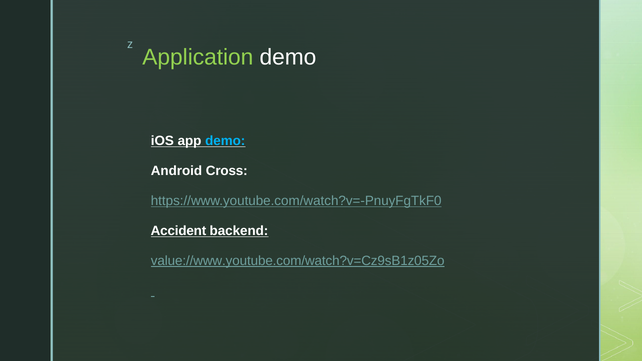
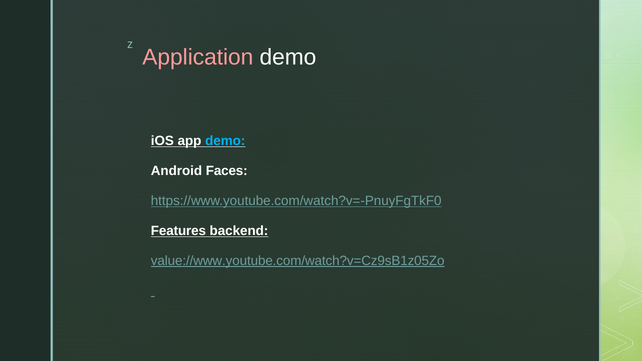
Application colour: light green -> pink (198, 57)
Cross: Cross -> Faces (227, 171)
Accident: Accident -> Features (178, 231)
